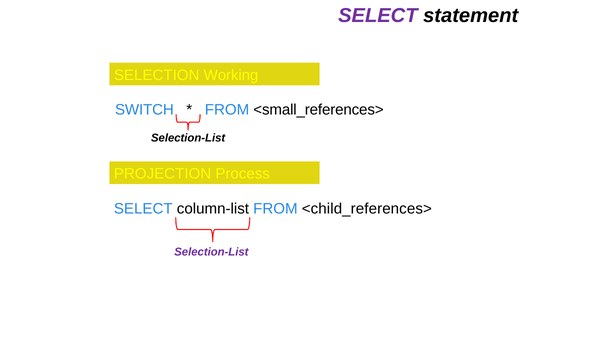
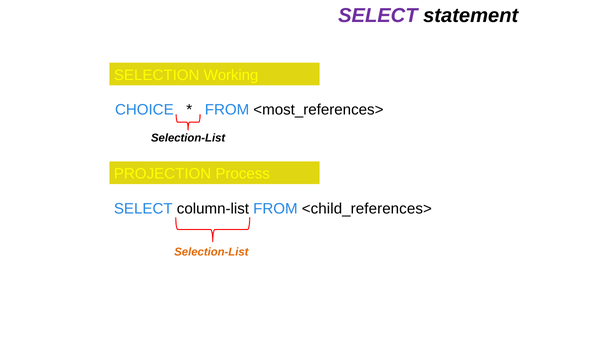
SWITCH: SWITCH -> CHOICE (144, 110)
<small_references>: <small_references> -> <most_references> (318, 110)
Selection-List colour: purple -> orange (211, 252)
